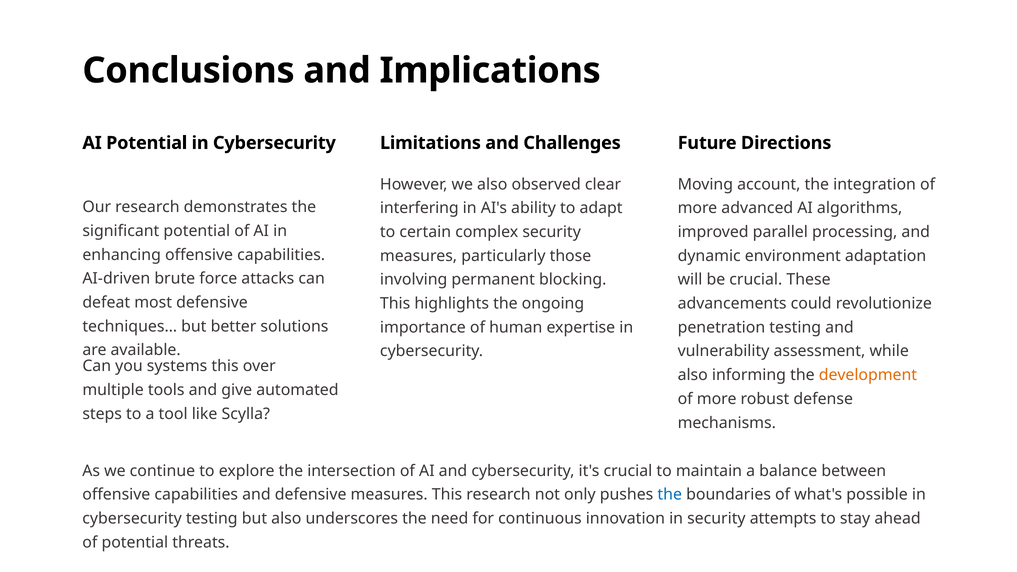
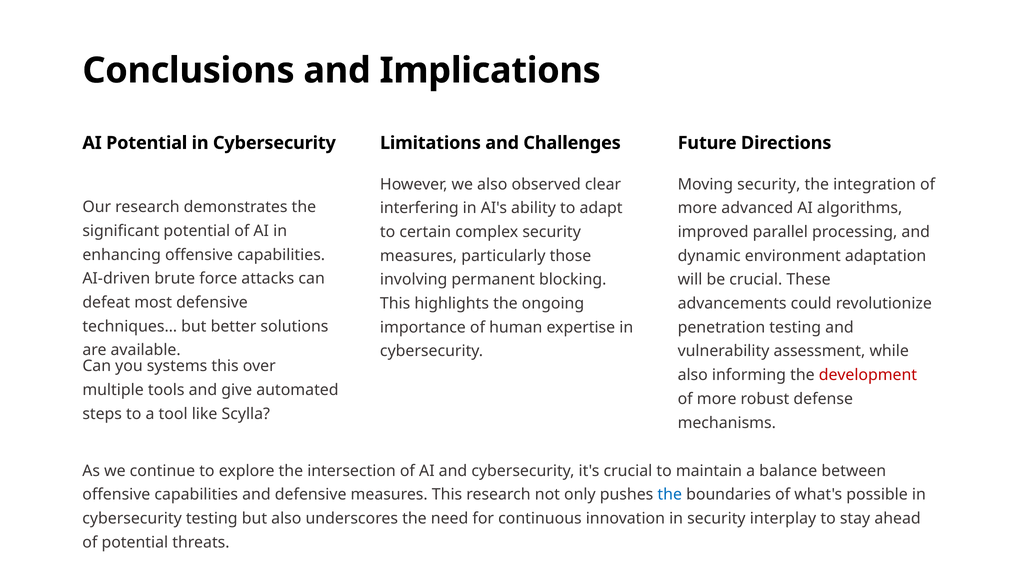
Moving account: account -> security (769, 184)
development colour: orange -> red (868, 375)
attempts: attempts -> interplay (783, 519)
